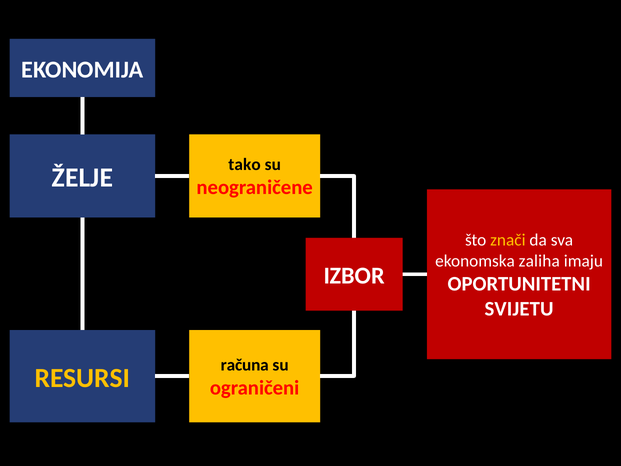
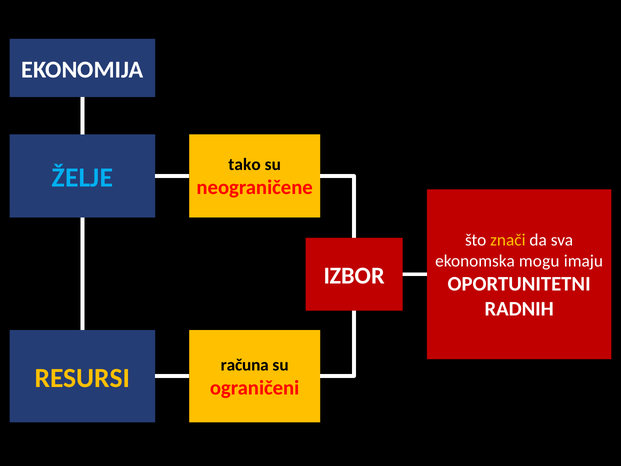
ŽELJE colour: white -> light blue (82, 178)
zaliha: zaliha -> mogu (539, 261)
SVIJETU: SVIJETU -> RADNIH (519, 309)
